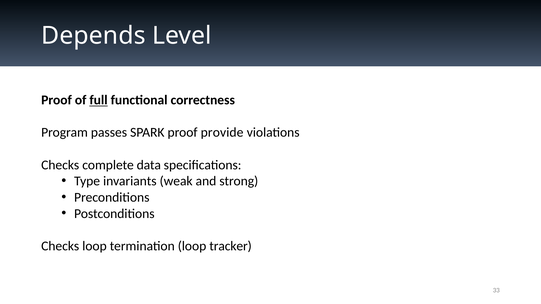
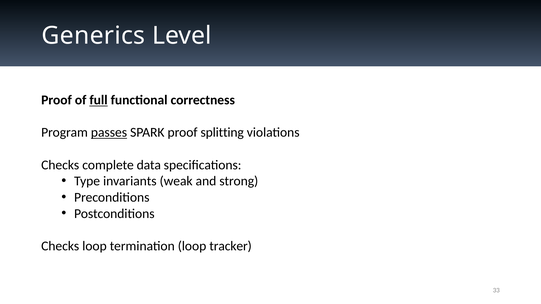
Depends: Depends -> Generics (93, 36)
passes underline: none -> present (109, 133)
provide: provide -> splitting (222, 133)
